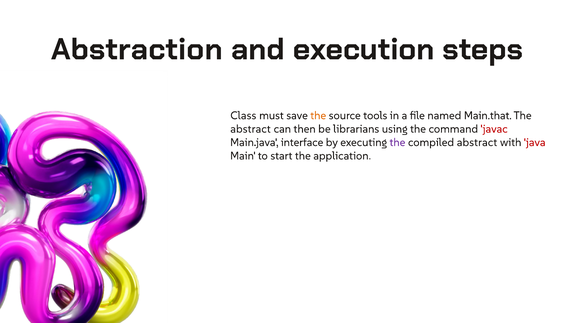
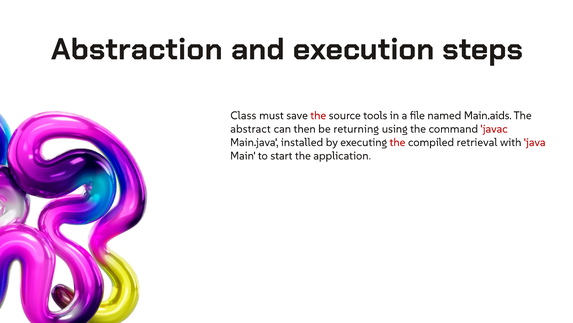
the colour: orange -> red (318, 115)
Main.that: Main.that -> Main.aids (488, 115)
librarians: librarians -> returning (356, 129)
interface: interface -> installed (302, 142)
the colour: purple -> red (397, 142)
compiled abstract: abstract -> retrieval (477, 142)
